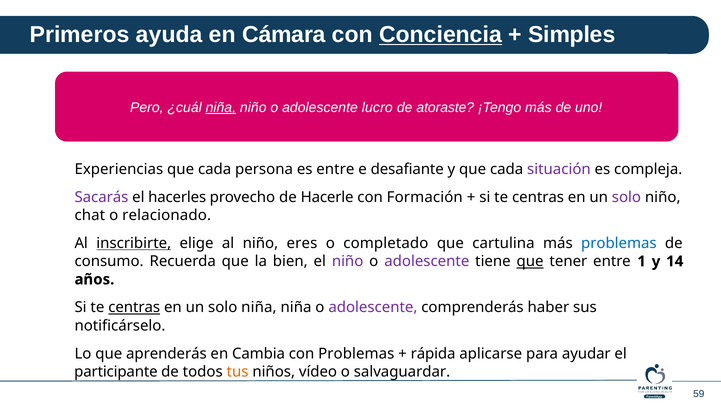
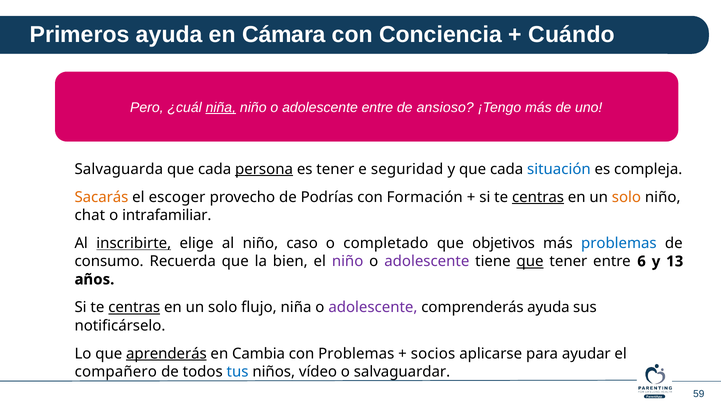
Conciencia underline: present -> none (441, 35)
Simples: Simples -> Cuándo (572, 35)
adolescente lucro: lucro -> entre (377, 107)
atoraste: atoraste -> ansioso (445, 107)
Experiencias: Experiencias -> Salvaguarda (119, 169)
persona underline: none -> present (264, 169)
es entre: entre -> tener (335, 169)
desafiante: desafiante -> seguridad (407, 169)
situación colour: purple -> blue (559, 169)
Sacarás colour: purple -> orange (101, 197)
hacerles: hacerles -> escoger (177, 197)
Hacerle: Hacerle -> Podrías (327, 197)
centras underline: none -> present (538, 197)
solo colour: purple -> orange (626, 197)
relacionado: relacionado -> intrafamiliar (167, 215)
eres: eres -> caso (302, 243)
cartulina: cartulina -> objetivos (504, 243)
1: 1 -> 6 (642, 261)
14: 14 -> 13 (675, 261)
solo niña: niña -> flujo (259, 307)
comprenderás haber: haber -> ayuda (548, 307)
aprenderás underline: none -> present (166, 353)
rápida: rápida -> socios (433, 353)
participante: participante -> compañero (116, 371)
tus colour: orange -> blue (238, 371)
